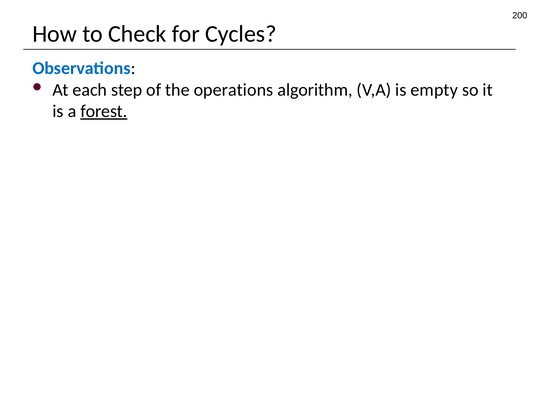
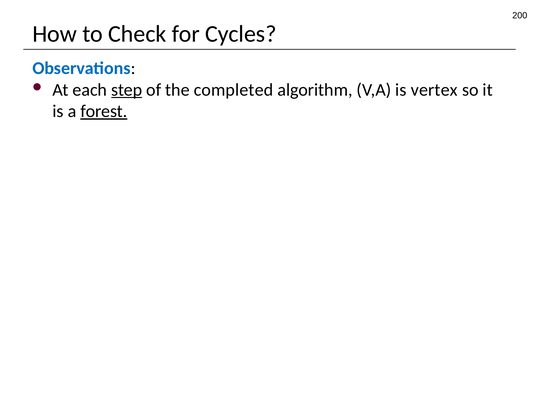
step underline: none -> present (127, 90)
operations: operations -> completed (233, 90)
empty: empty -> vertex (434, 90)
